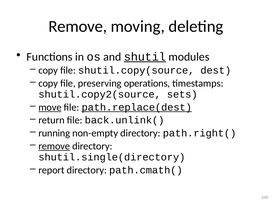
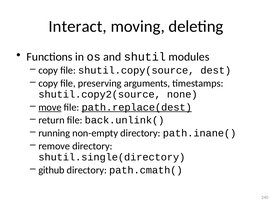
Remove: Remove -> Interact (78, 26)
shutil underline: present -> none (145, 57)
operations: operations -> arguments (147, 83)
sets: sets -> none (182, 94)
path.right(: path.right( -> path.inane( (200, 133)
remove underline: present -> none (54, 146)
report: report -> github (51, 170)
